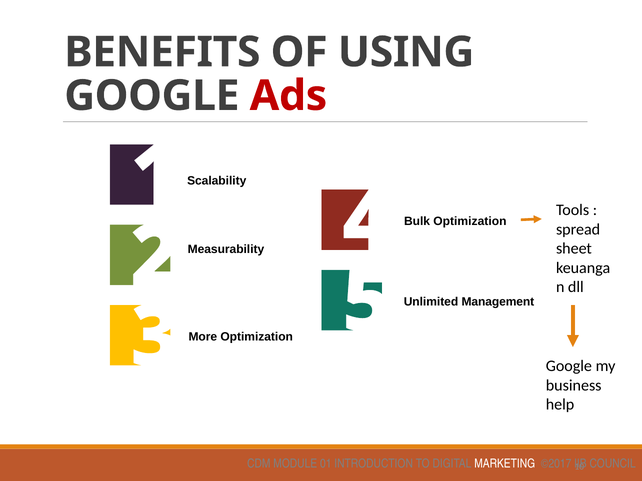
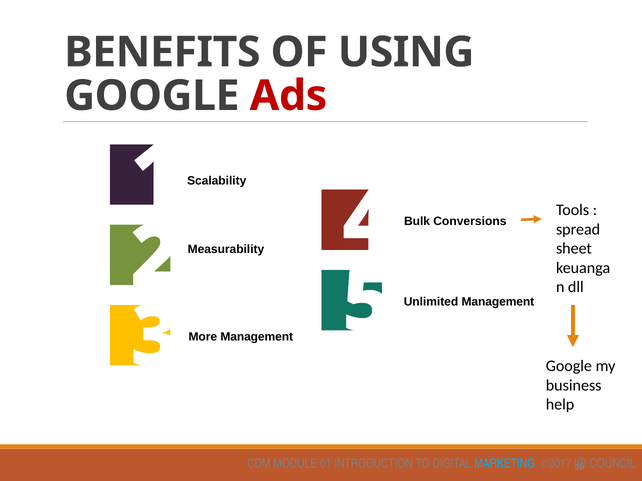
Bulk Optimization: Optimization -> Conversions (470, 221)
More Optimization: Optimization -> Management (257, 337)
MARKETING colour: white -> light blue (505, 464)
